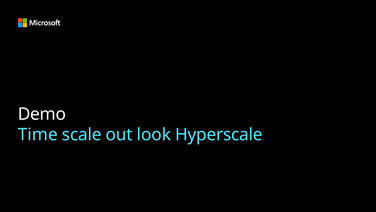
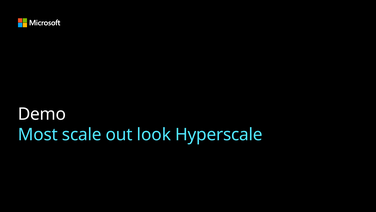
Time: Time -> Most (38, 134)
